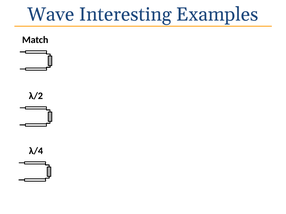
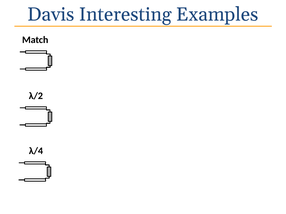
Wave: Wave -> Davis (51, 14)
